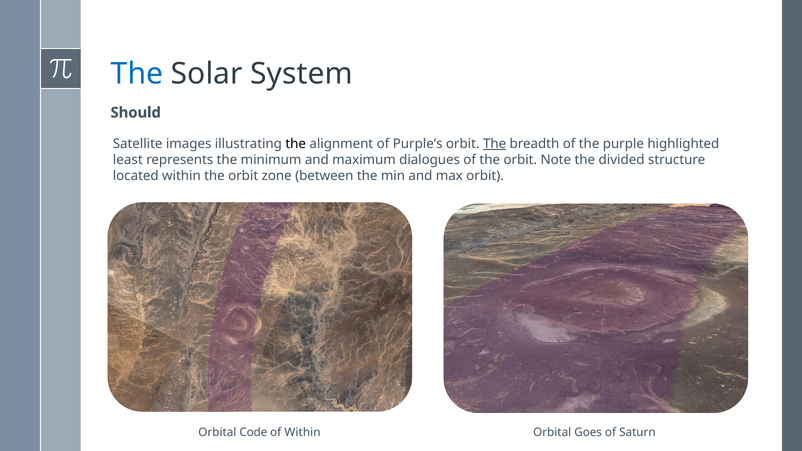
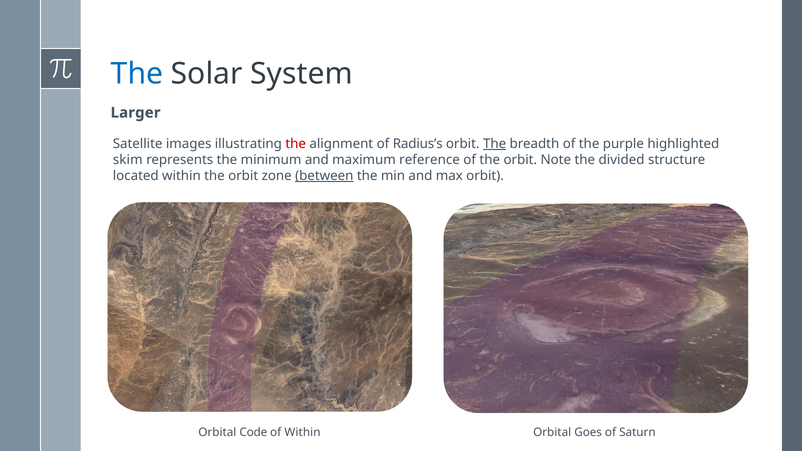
Should: Should -> Larger (136, 113)
the colour: black -> red (296, 144)
Purple’s: Purple’s -> Radius’s (418, 144)
least: least -> skim (128, 160)
dialogues: dialogues -> reference (430, 160)
between underline: none -> present (324, 176)
